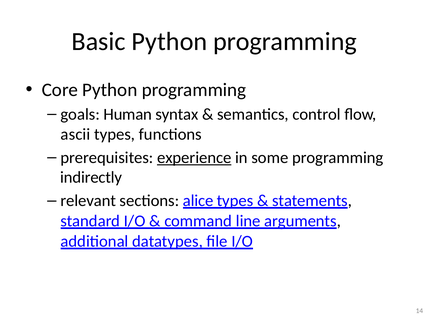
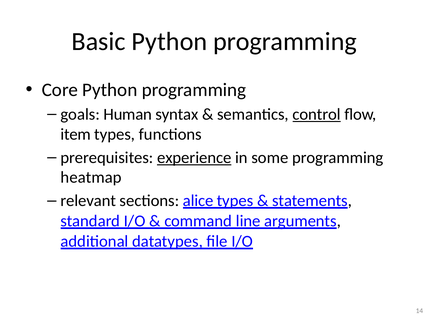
control underline: none -> present (317, 115)
ascii: ascii -> item (76, 135)
indirectly: indirectly -> heatmap (91, 178)
